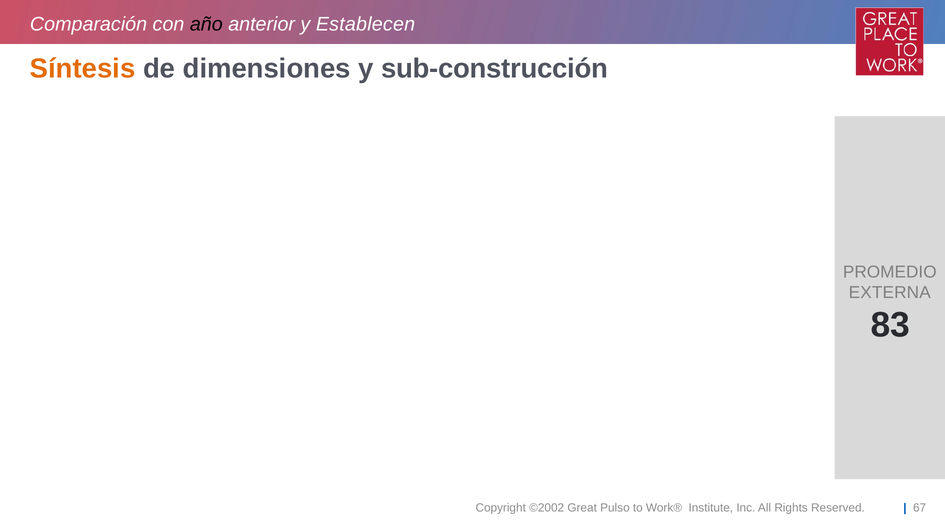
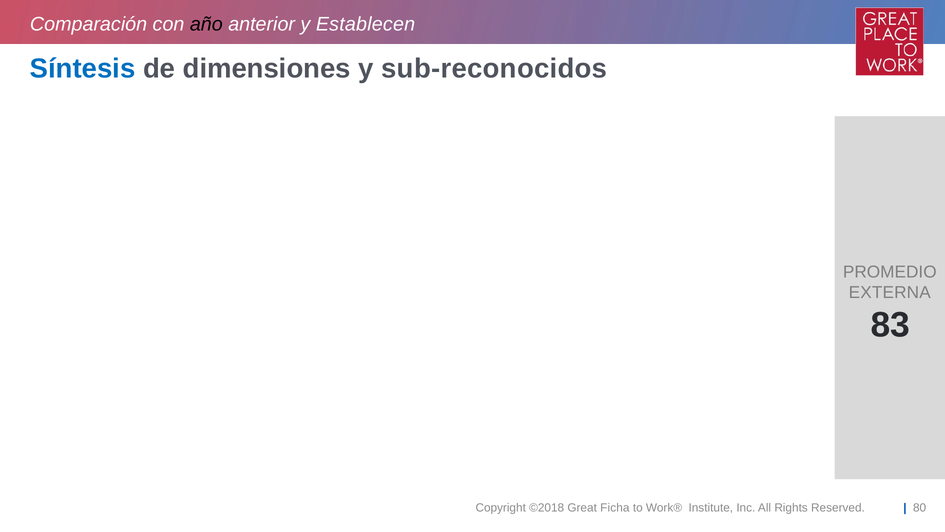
Síntesis colour: orange -> blue (83, 69)
sub-construcción: sub-construcción -> sub-reconocidos (494, 69)
©2002: ©2002 -> ©2018 (547, 508)
Pulso: Pulso -> Ficha (615, 508)
67: 67 -> 80 (920, 508)
